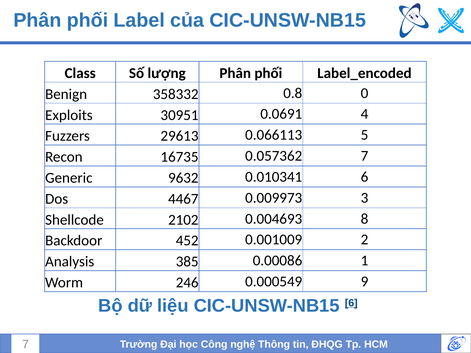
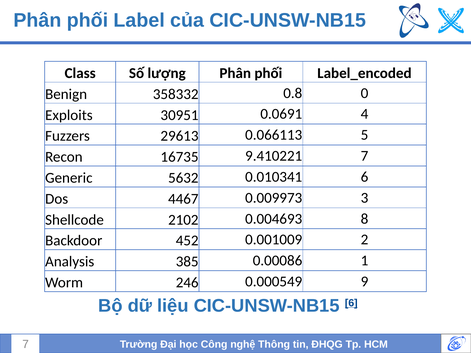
0.057362: 0.057362 -> 9.410221 (274, 156)
9632: 9632 -> 5632 (183, 178)
